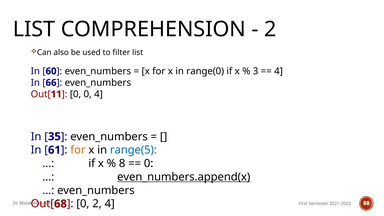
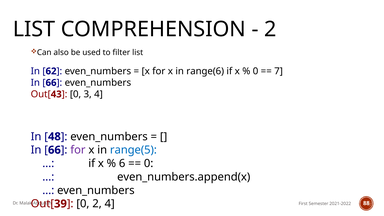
60: 60 -> 62 (51, 71)
range(0: range(0 -> range(6 (205, 71)
3: 3 -> 0 (256, 71)
4: 4 -> 7 (279, 71)
11: 11 -> 43 (56, 94)
0 0: 0 -> 3 (88, 94)
35: 35 -> 48 (54, 137)
61: 61 -> 66 (54, 150)
for colour: orange -> purple (78, 150)
8: 8 -> 6 (122, 163)
even_numbers.append(x underline: present -> none (184, 177)
68: 68 -> 39 (60, 204)
